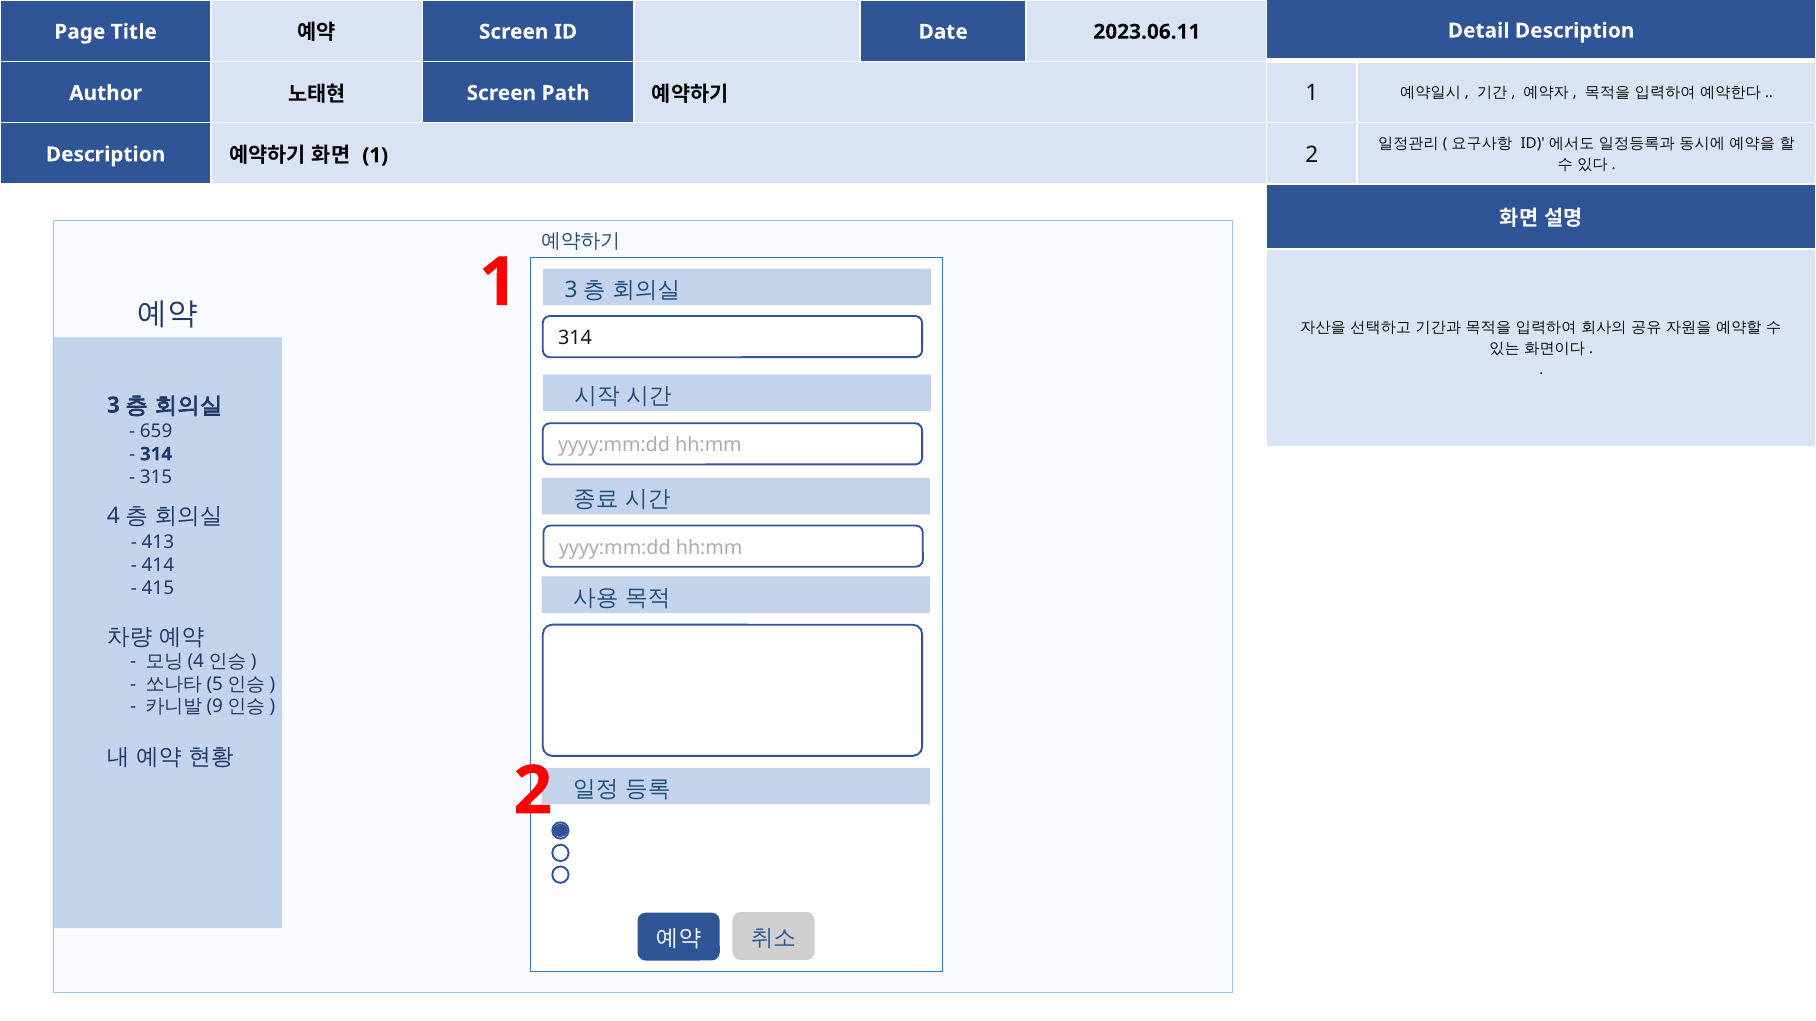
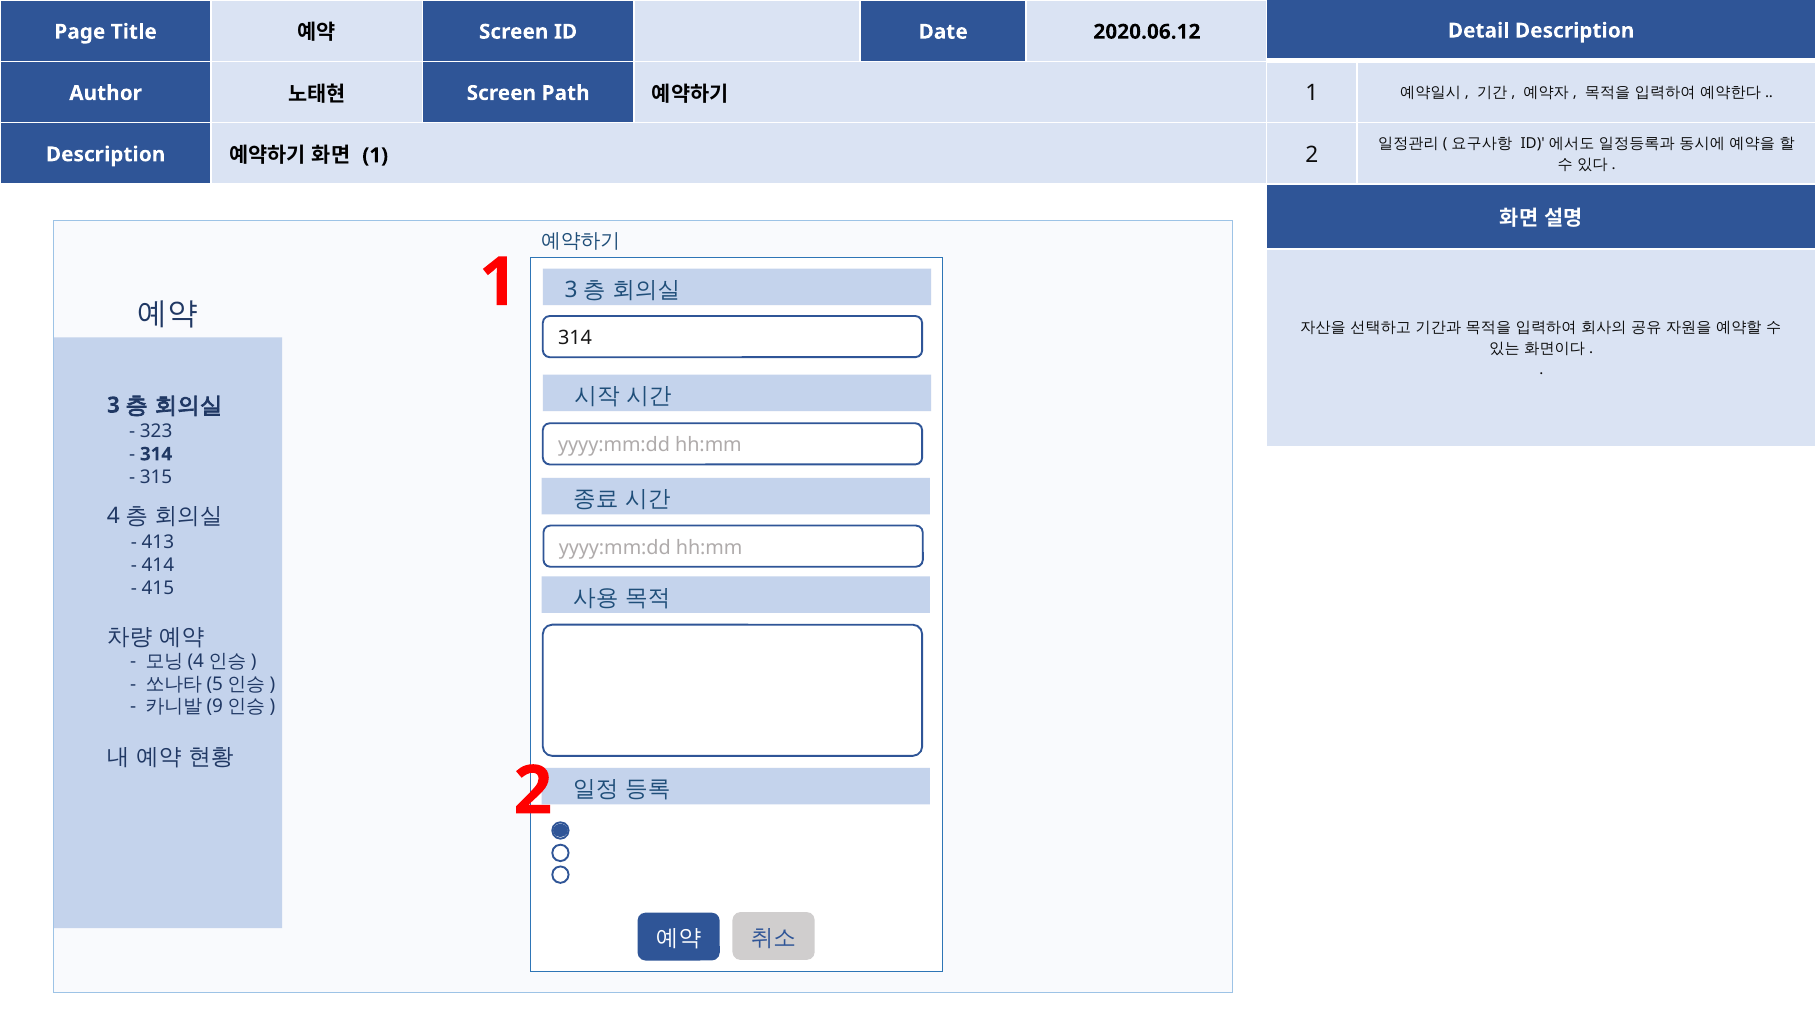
2023.06.11: 2023.06.11 -> 2020.06.12 (1147, 32)
659: 659 -> 323 (156, 432)
